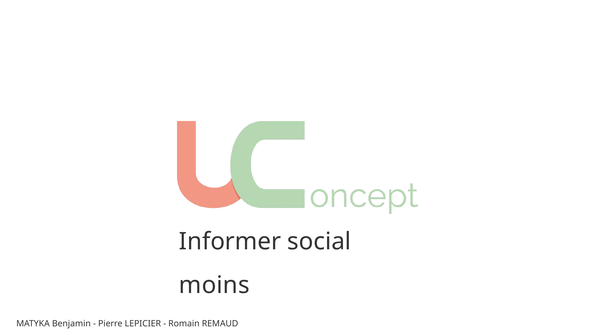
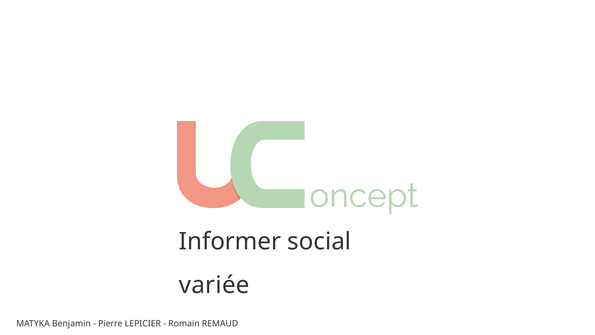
moins: moins -> variée (214, 285)
